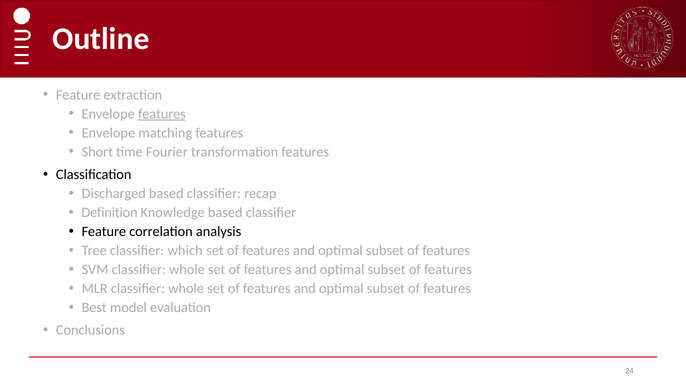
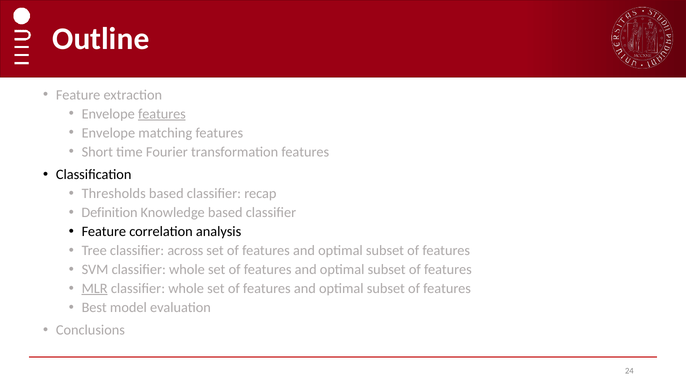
Discharged: Discharged -> Thresholds (114, 193)
which: which -> across (185, 250)
MLR underline: none -> present (95, 288)
